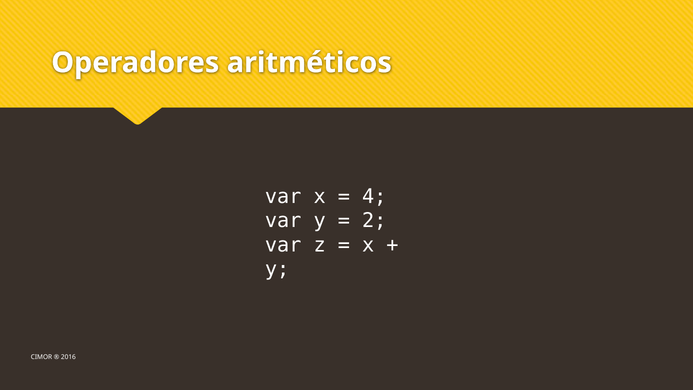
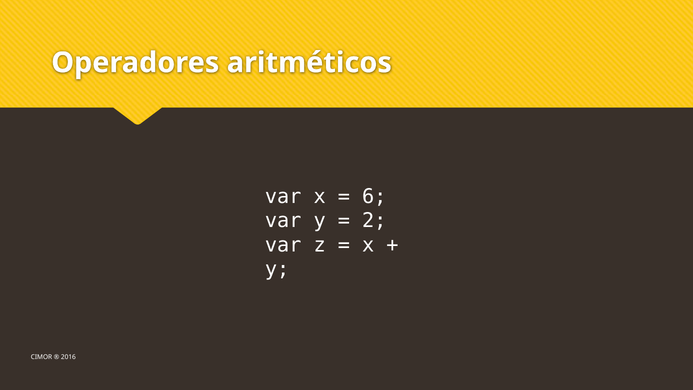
4: 4 -> 6 (374, 196)
